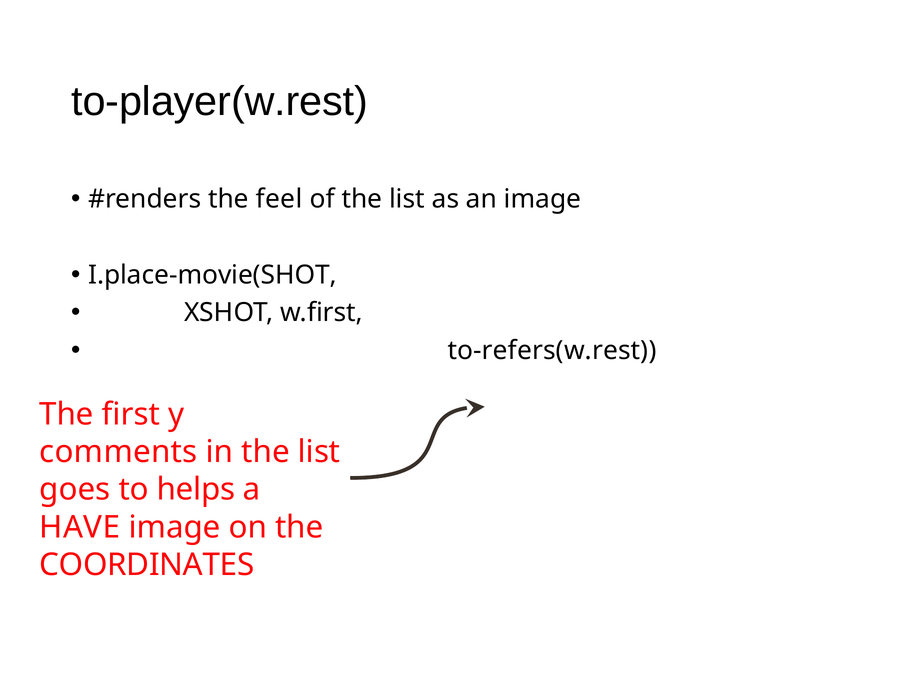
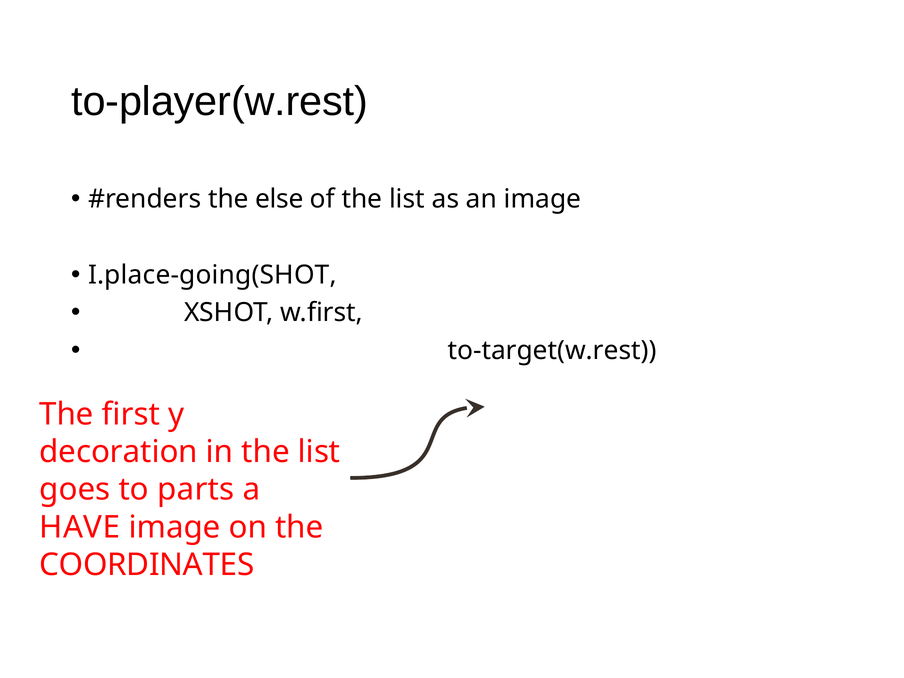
feel: feel -> else (279, 199)
I.place-movie(SHOT: I.place-movie(SHOT -> I.place-going(SHOT (212, 275)
to-refers(w.rest: to-refers(w.rest -> to-target(w.rest (552, 351)
comments: comments -> decoration (119, 452)
helps: helps -> parts (196, 490)
